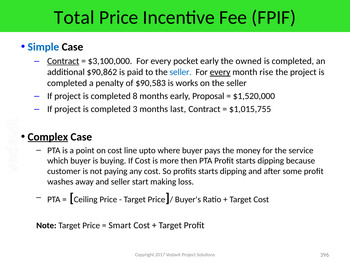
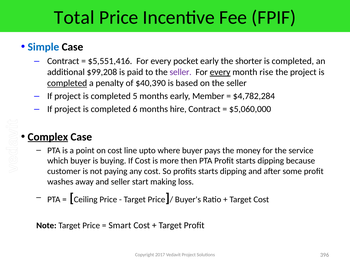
Contract underline: present -> none (63, 61)
$3,100,000: $3,100,000 -> $5,551,416 (110, 61)
owned: owned -> shorter (249, 61)
$90,862: $90,862 -> $99,208 (102, 72)
seller colour: blue -> purple (181, 72)
completed underline: none -> present (67, 83)
$90,583: $90,583 -> $40,390 (151, 83)
works: works -> based (187, 83)
8: 8 -> 5 (135, 96)
Proposal: Proposal -> Member (208, 96)
$1,520,000: $1,520,000 -> $4,782,284 (254, 96)
3: 3 -> 6 (135, 109)
last: last -> hire (178, 109)
$1,015,755: $1,015,755 -> $5,060,000 (250, 109)
